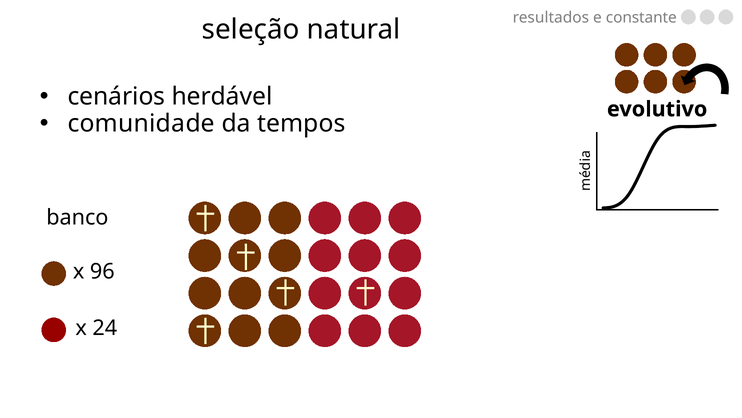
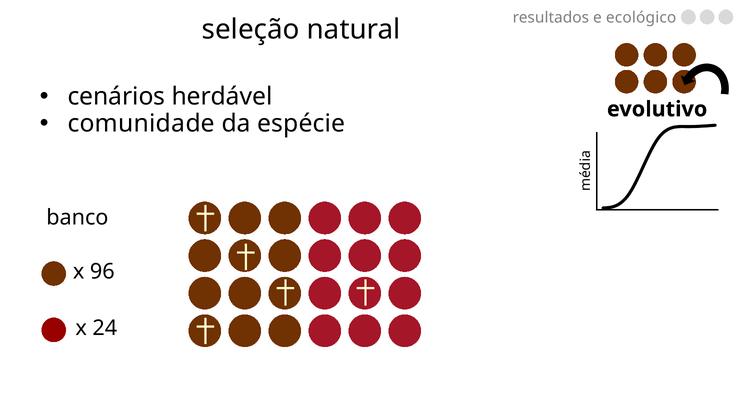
constante: constante -> ecológico (641, 17)
tempos: tempos -> espécie (301, 123)
